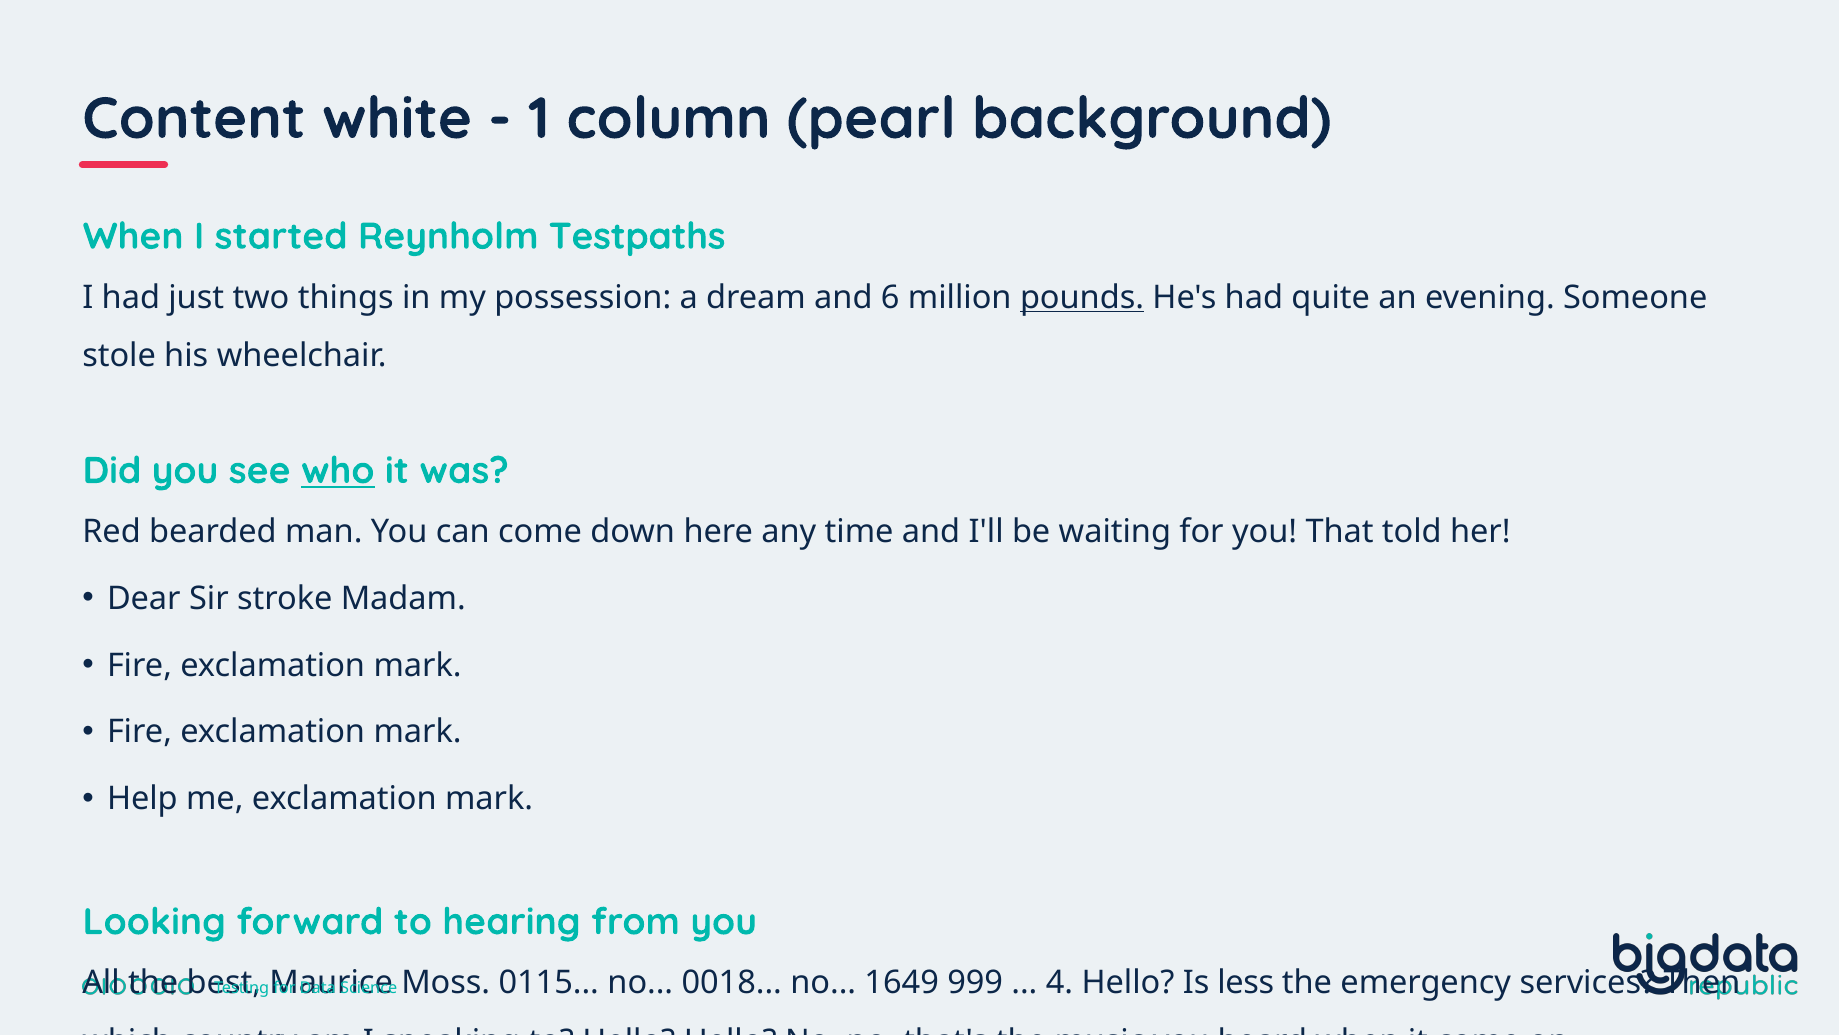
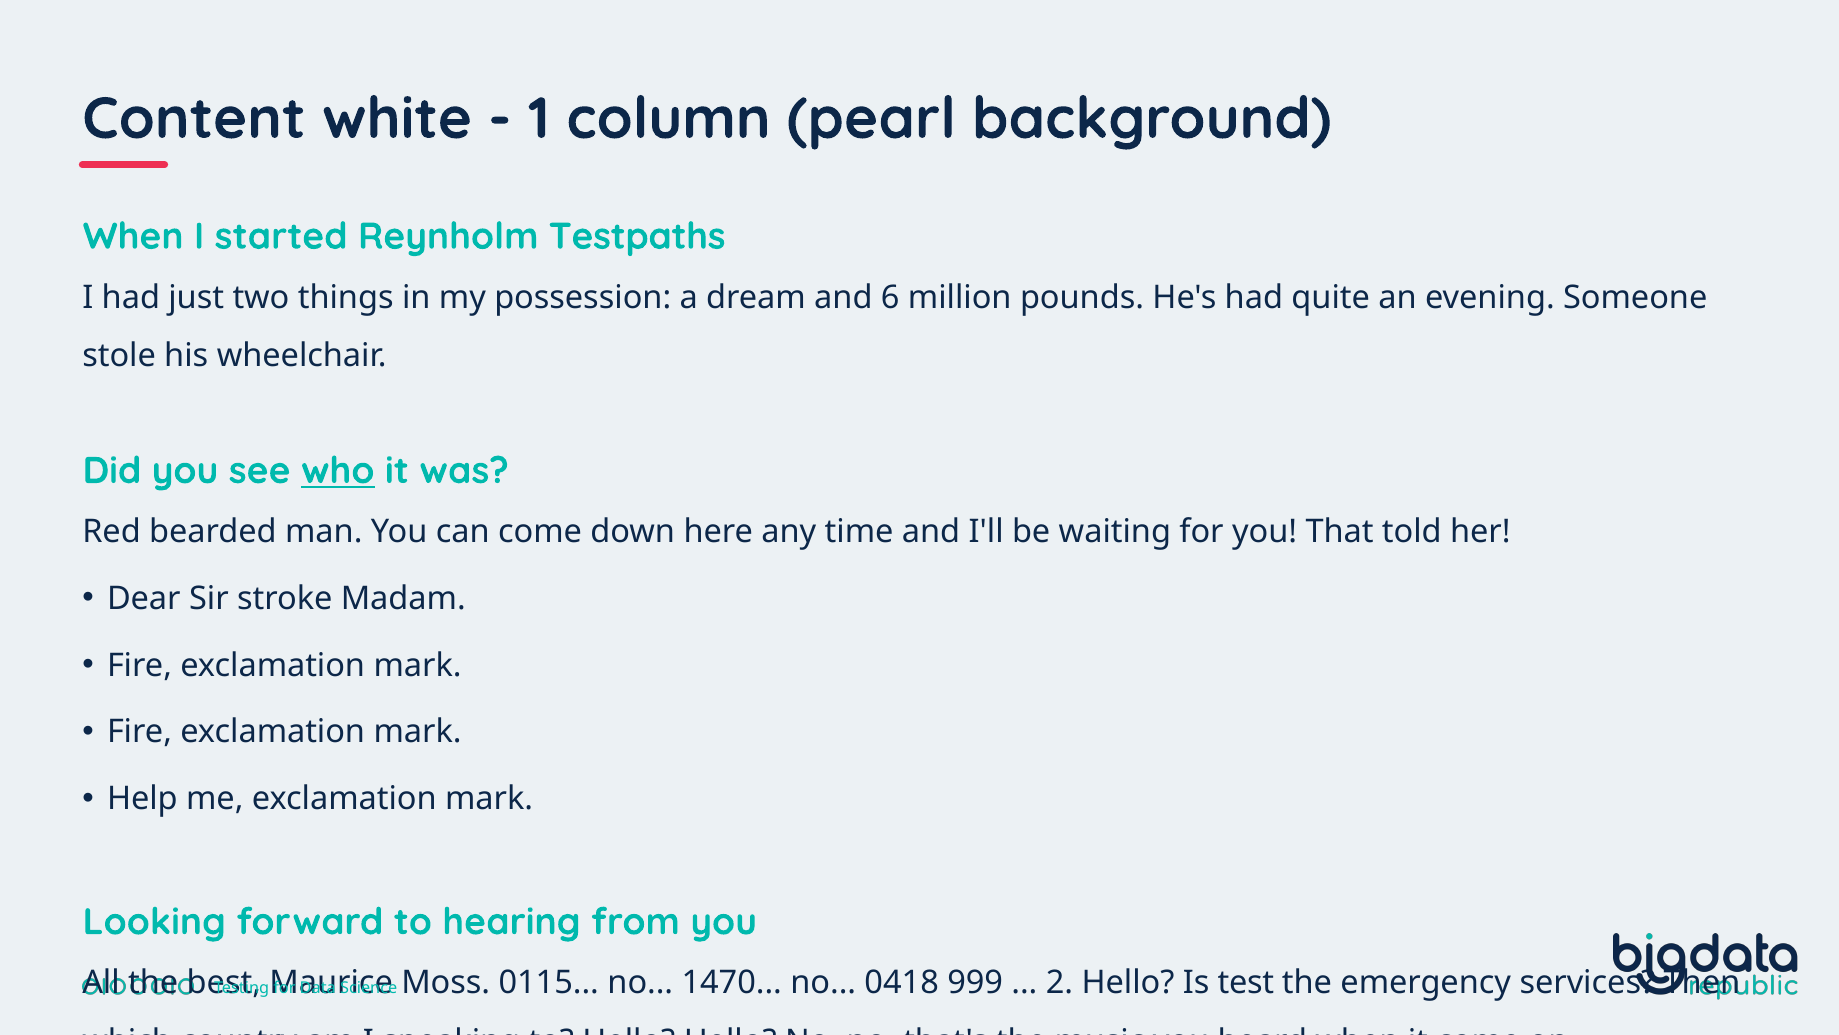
pounds underline: present -> none (1082, 297)
0018: 0018 -> 1470 (732, 983)
1649: 1649 -> 0418 (902, 983)
4: 4 -> 2 (1060, 983)
less: less -> test (1246, 983)
